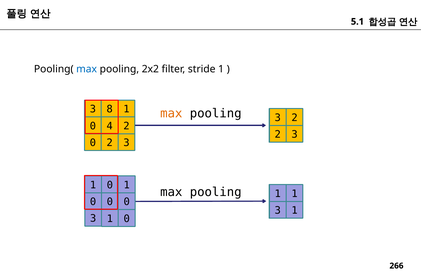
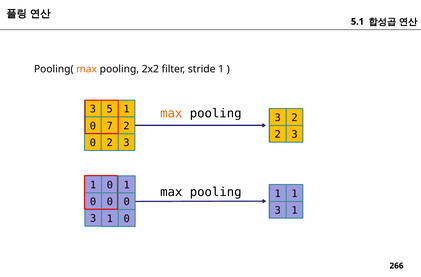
max colour: blue -> orange (87, 69)
8: 8 -> 5 (110, 109)
4: 4 -> 7 (110, 126)
